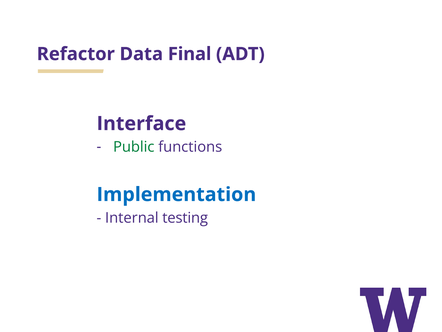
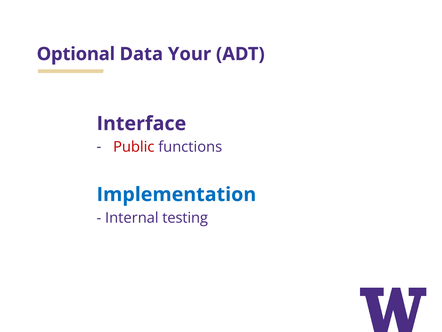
Refactor: Refactor -> Optional (76, 54)
Final: Final -> Your (190, 54)
Public colour: green -> red (134, 147)
